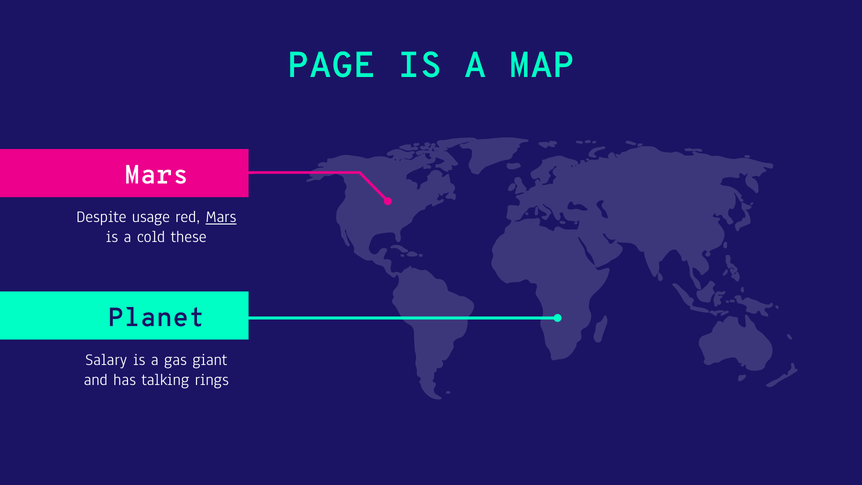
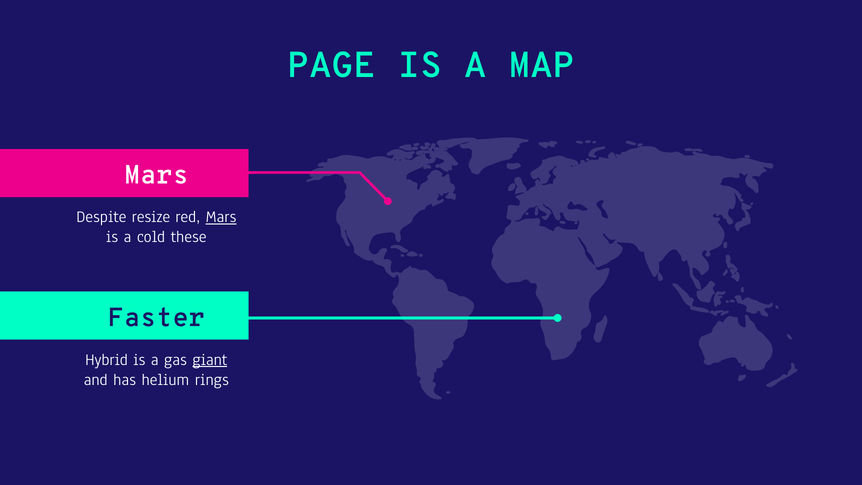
usage: usage -> resize (151, 217)
Planet: Planet -> Faster (156, 317)
Salary: Salary -> Hybrid (107, 359)
giant underline: none -> present (210, 359)
talking: talking -> helium (165, 380)
